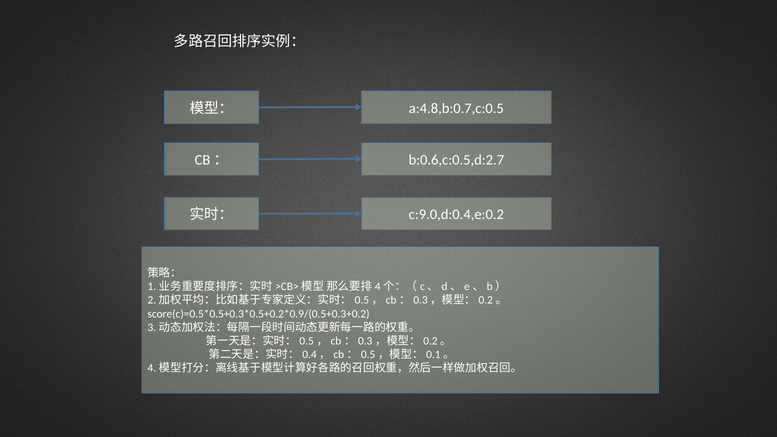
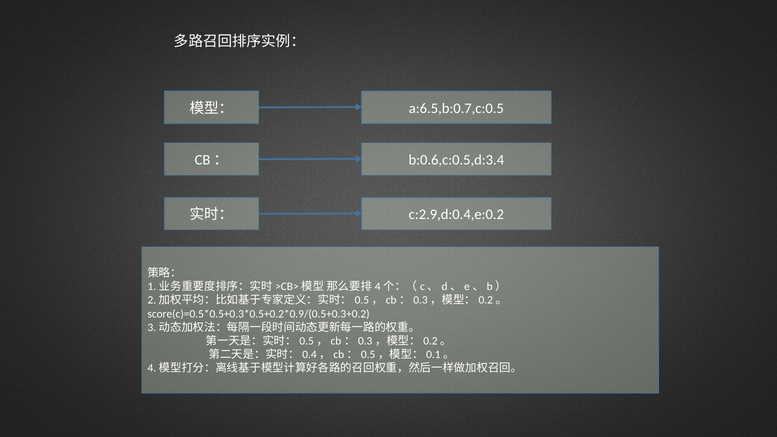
a:4.8,b:0.7,c:0.5: a:4.8,b:0.7,c:0.5 -> a:6.5,b:0.7,c:0.5 (456, 108)
b:0.6,c:0.5,d:2.7: b:0.6,c:0.5,d:2.7 -> b:0.6,c:0.5,d:3.4 (456, 160)
c:9.0,d:0.4,e:0.2: c:9.0,d:0.4,e:0.2 -> c:2.9,d:0.4,e:0.2 (456, 215)
